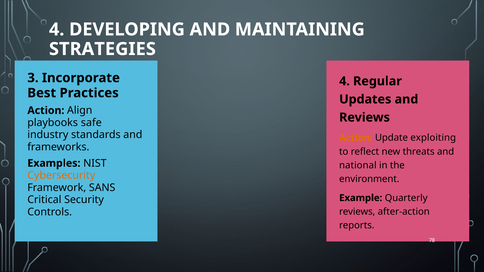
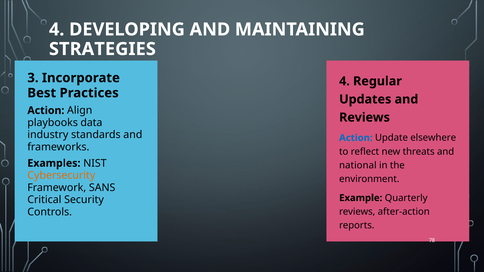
safe: safe -> data (91, 123)
Action colour: orange -> blue (356, 138)
exploiting: exploiting -> elsewhere (433, 138)
